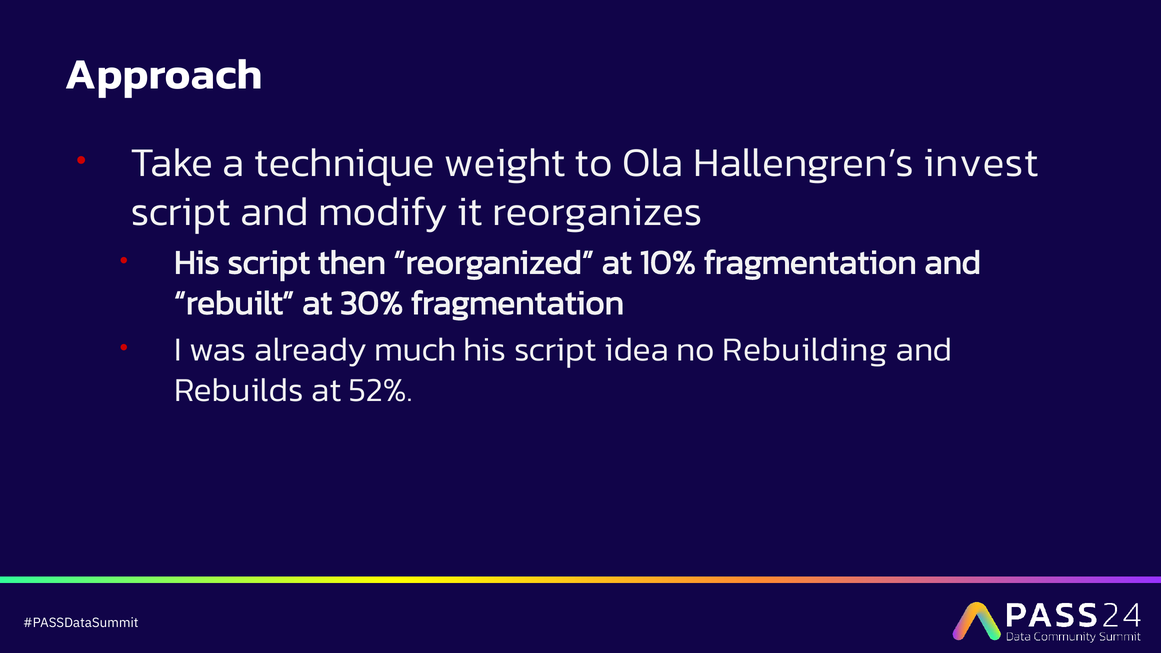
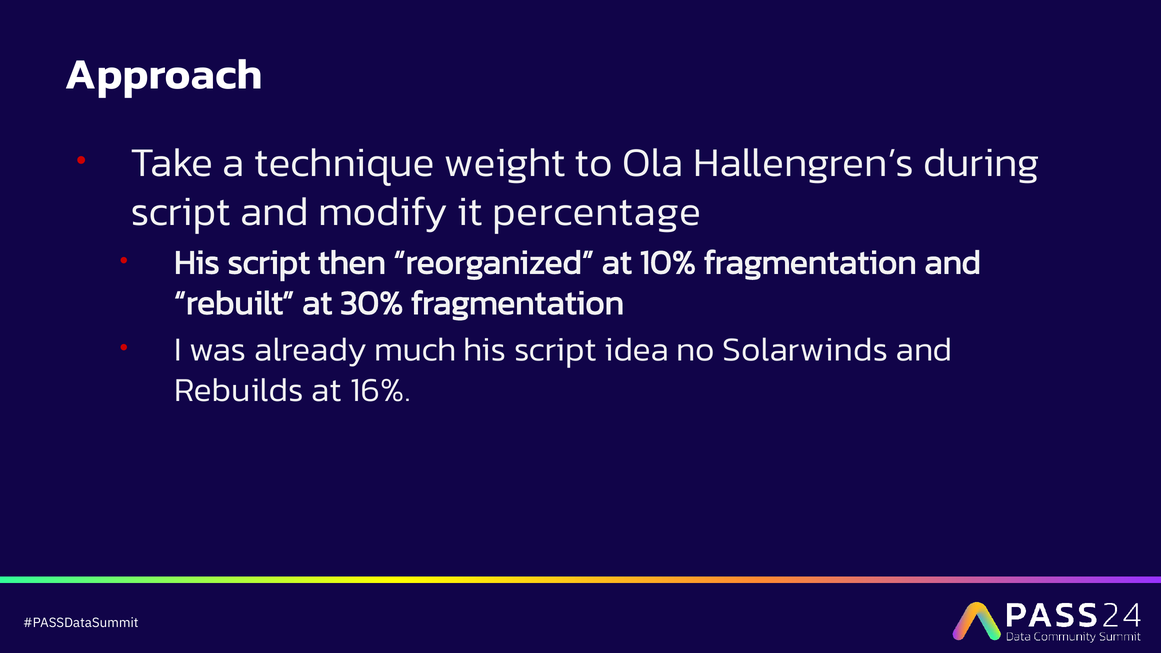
invest: invest -> during (981, 162)
reorganizes: reorganizes -> percentage (597, 212)
Rebuilding: Rebuilding -> Solarwinds (805, 349)
52%: 52% -> 16% (380, 390)
